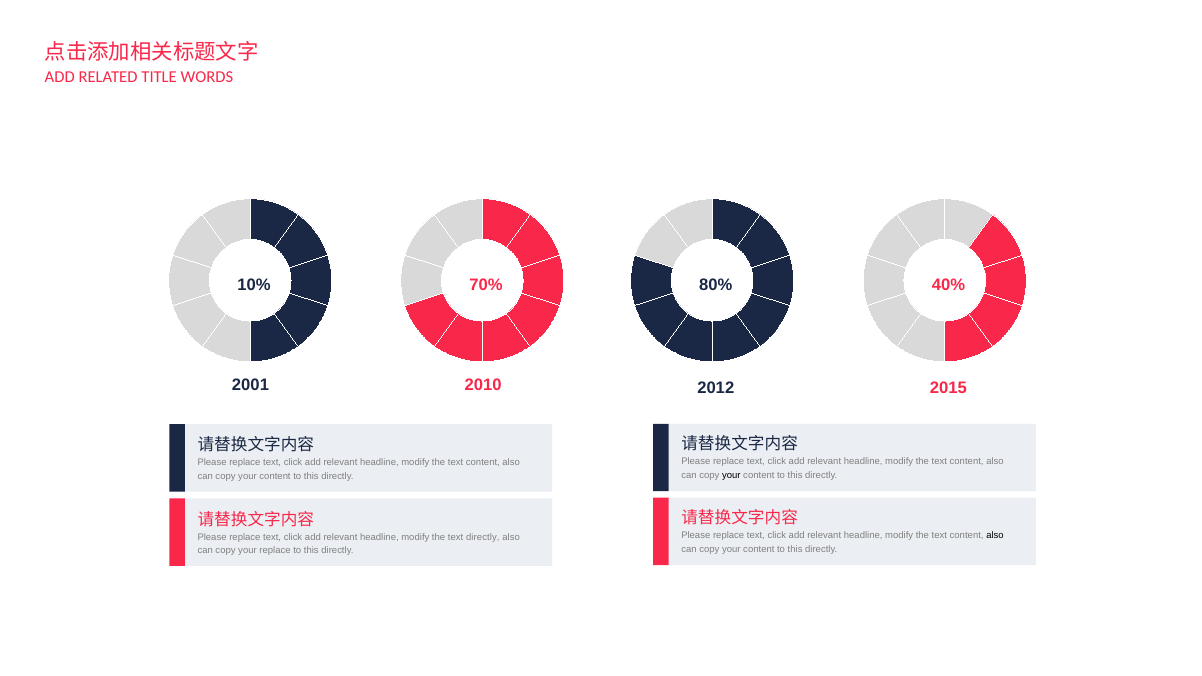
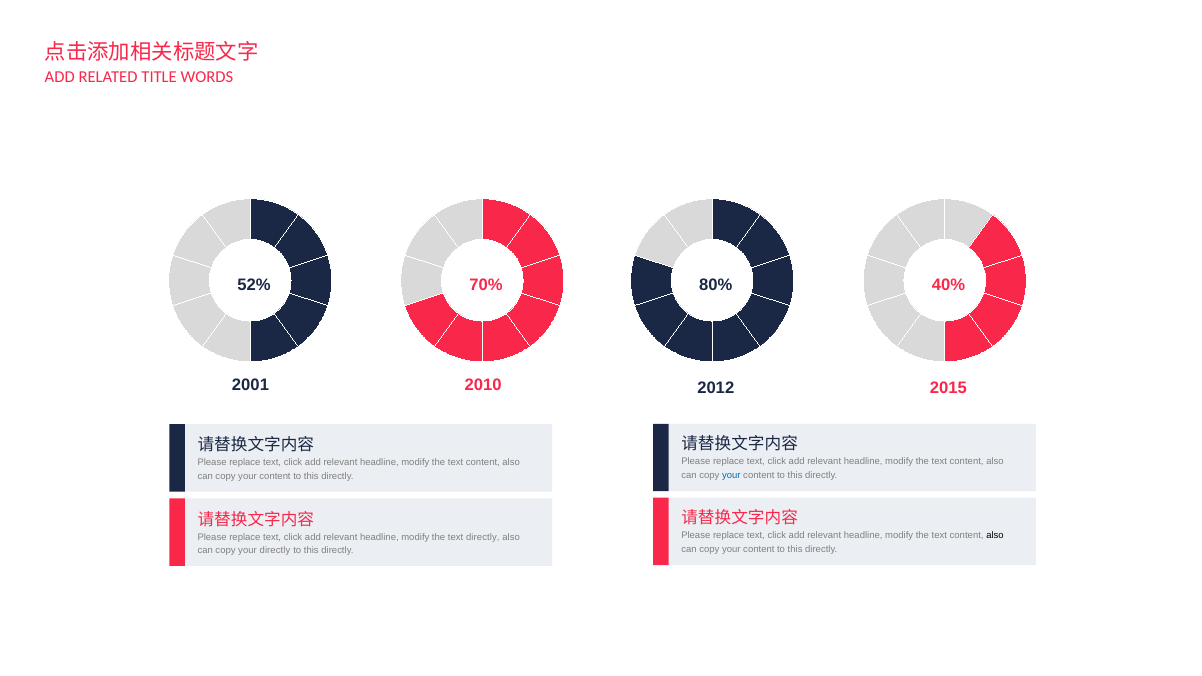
10%: 10% -> 52% (254, 286)
your colour: black -> blue (731, 476)
your replace: replace -> directly (275, 551)
